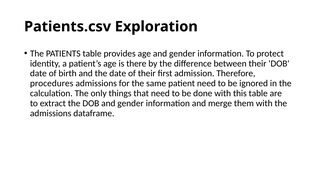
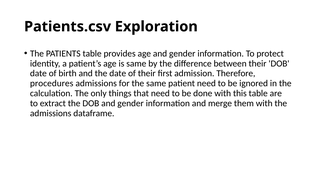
is there: there -> same (136, 63)
